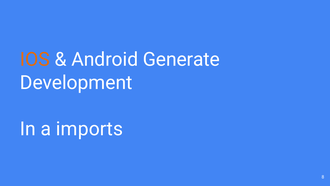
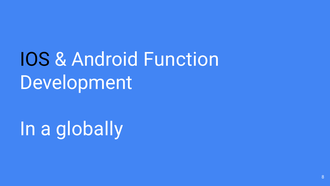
IOS colour: orange -> black (35, 60)
Generate: Generate -> Function (181, 60)
imports: imports -> globally (89, 129)
